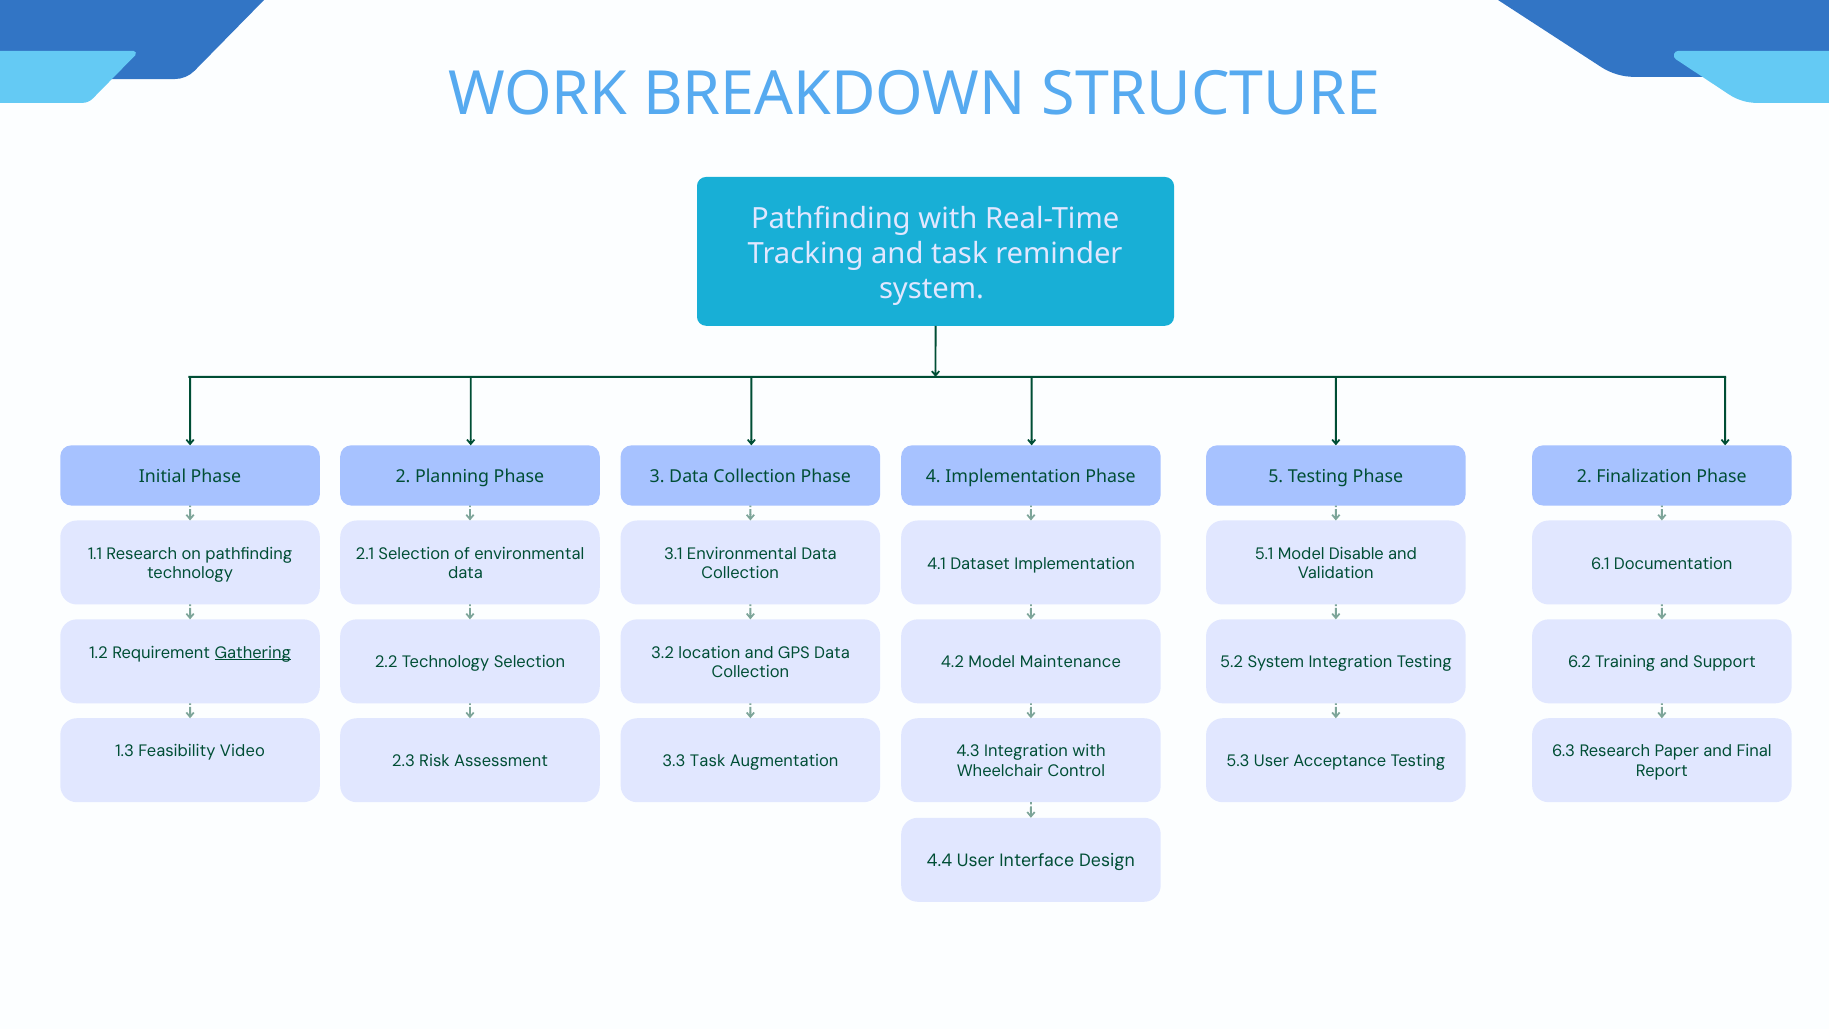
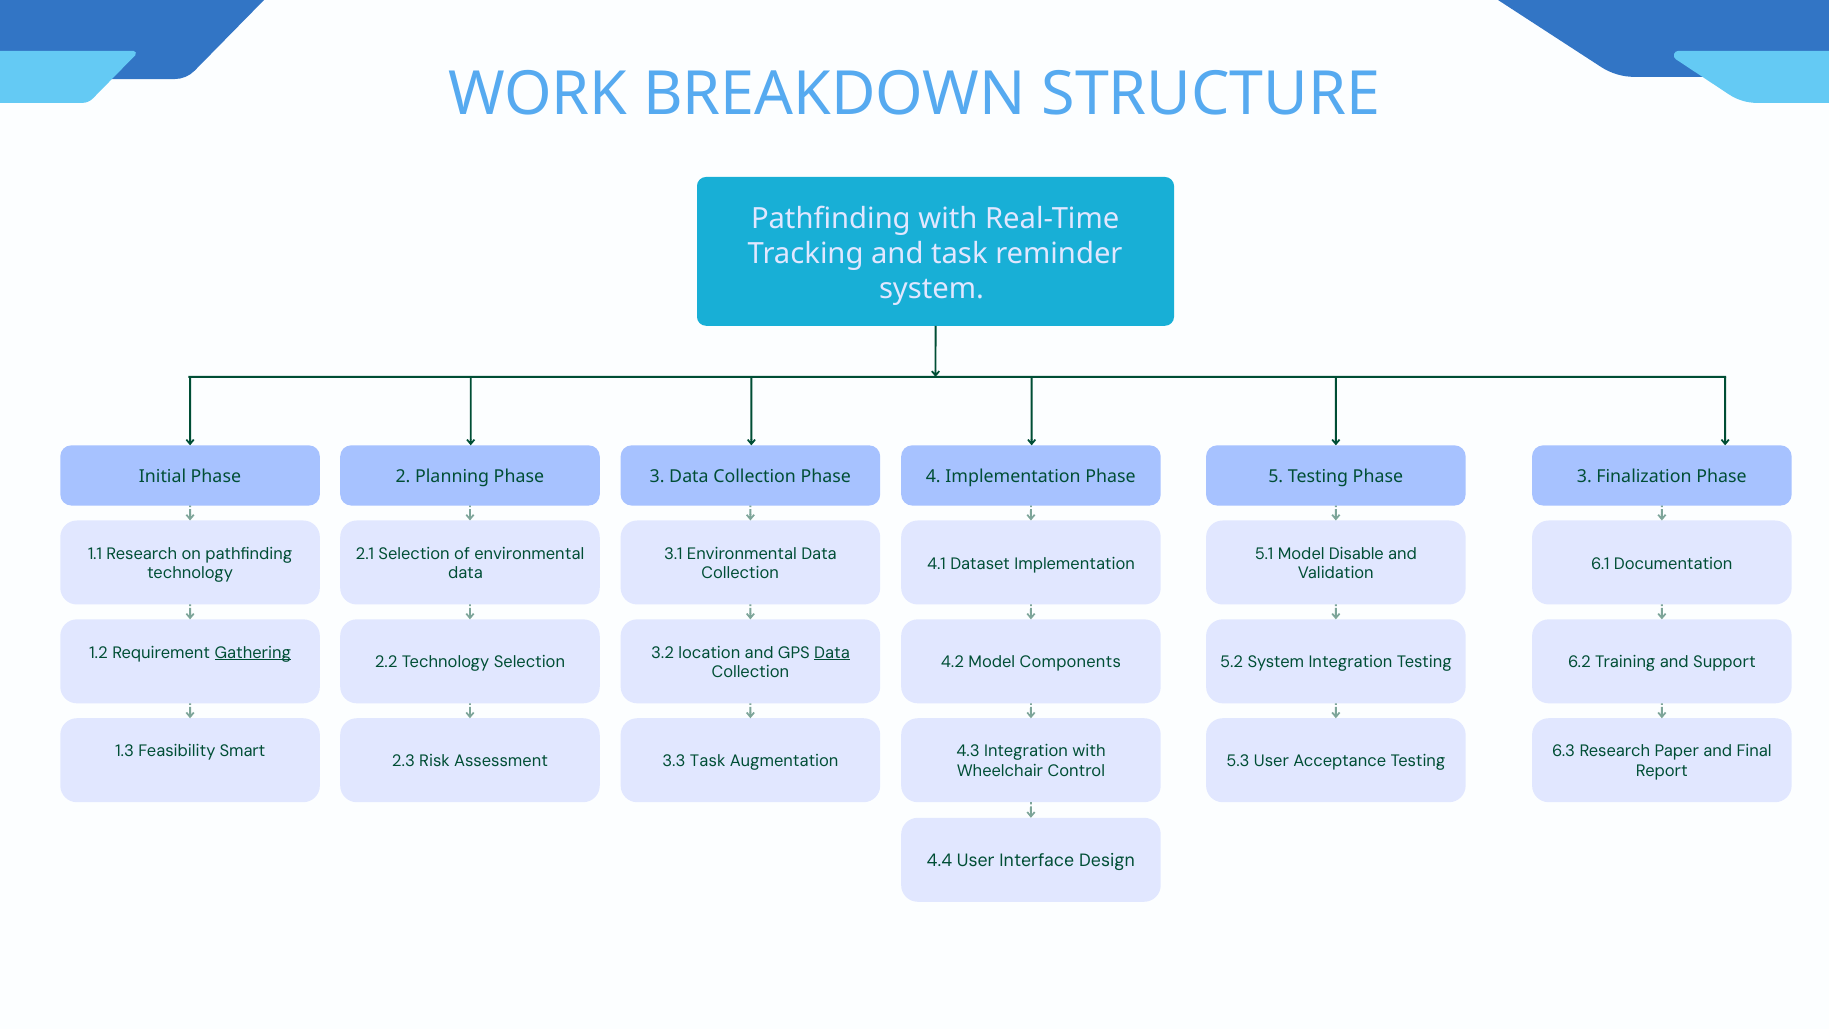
Phase 2: 2 -> 3 (1584, 477)
Data underline: none -> present (832, 652)
Maintenance: Maintenance -> Components (1070, 662)
Video: Video -> Smart (243, 751)
